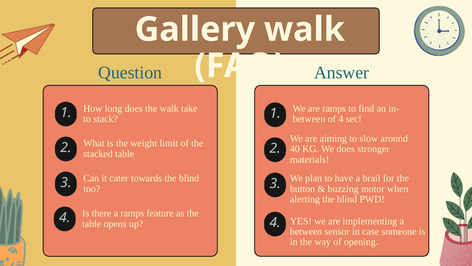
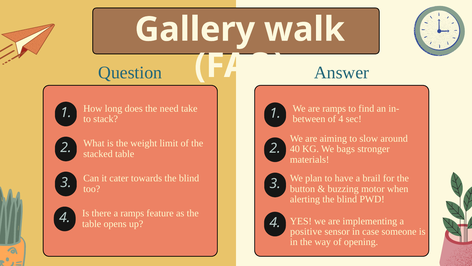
the walk: walk -> need (169, 108)
We does: does -> bags (346, 149)
between: between -> positive (306, 231)
